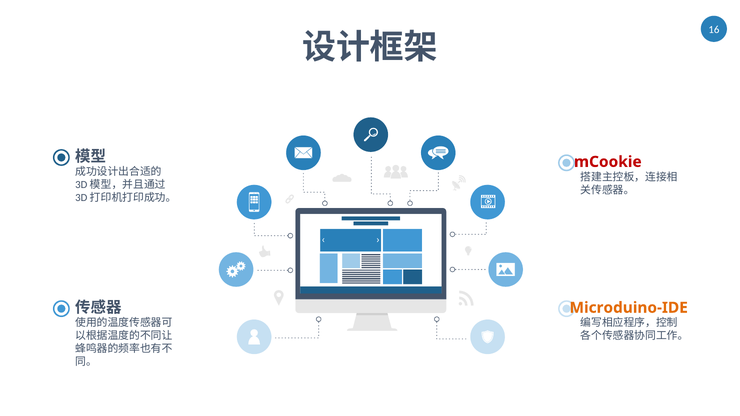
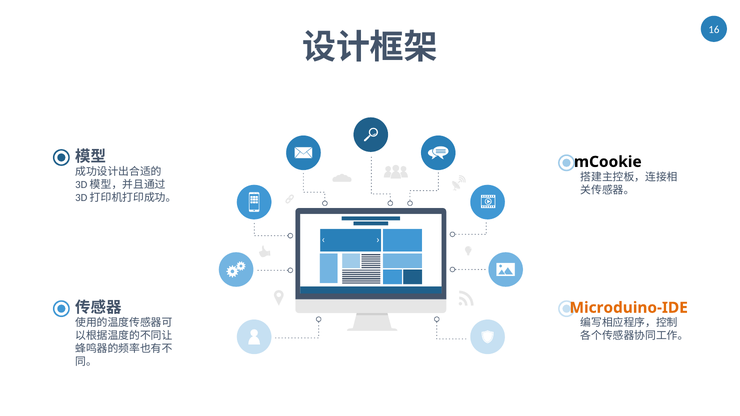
mCookie colour: red -> black (608, 162)
